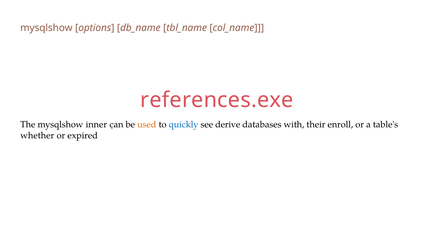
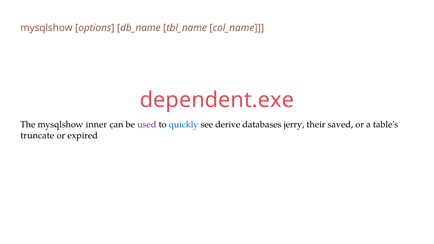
references.exe: references.exe -> dependent.exe (217, 100)
used colour: orange -> purple (147, 125)
with: with -> jerry (294, 125)
enroll: enroll -> saved (340, 125)
whether: whether -> truncate (37, 135)
